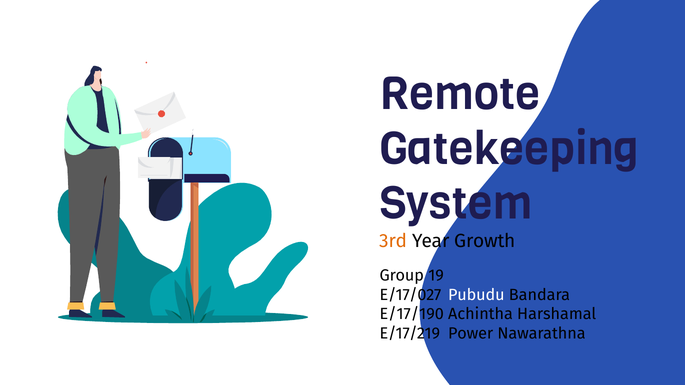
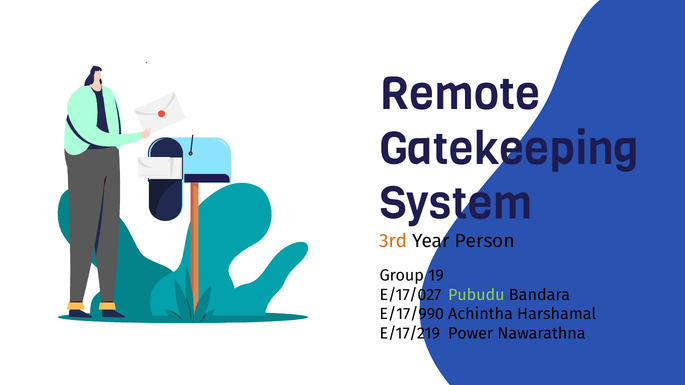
Growth: Growth -> Person (485, 241)
Pubudu colour: white -> light green (476, 295)
E/17/190: E/17/190 -> E/17/990 (412, 314)
